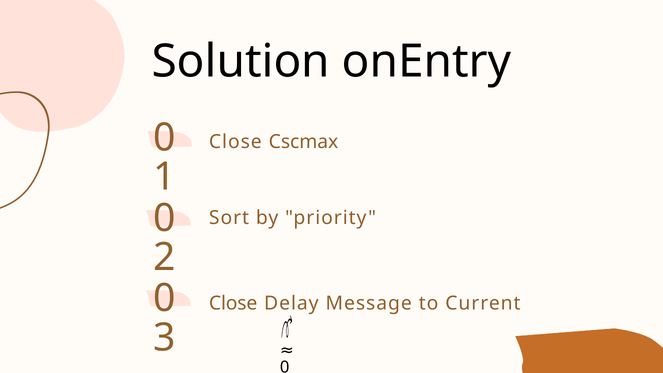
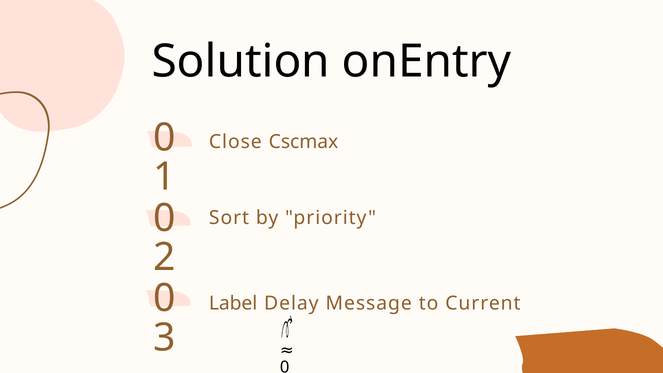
Close: Close -> Label (233, 304)
